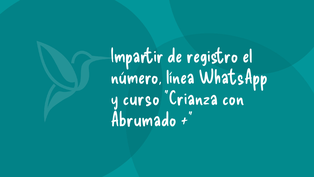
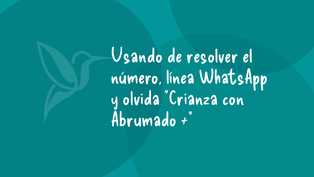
Impartir: Impartir -> Usando (137, 56)
registro: registro -> resolver (212, 56)
curso: curso -> olvida (141, 98)
